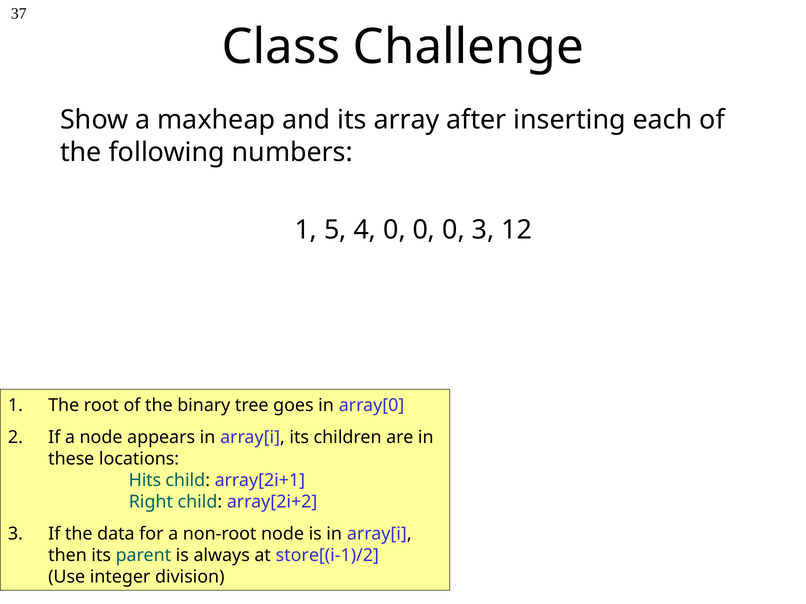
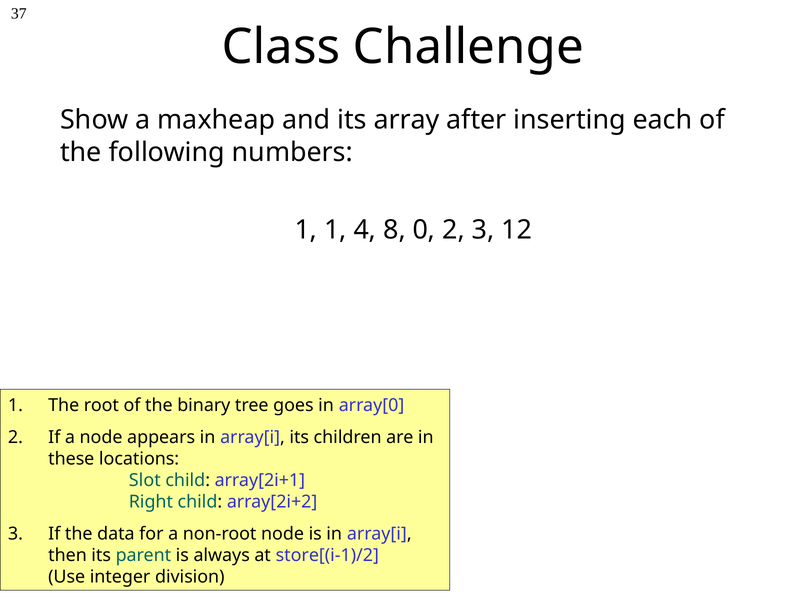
1 5: 5 -> 1 (335, 230)
4 0: 0 -> 8 (394, 230)
0: 0 -> 2 (453, 230)
Hits: Hits -> Slot (145, 481)
